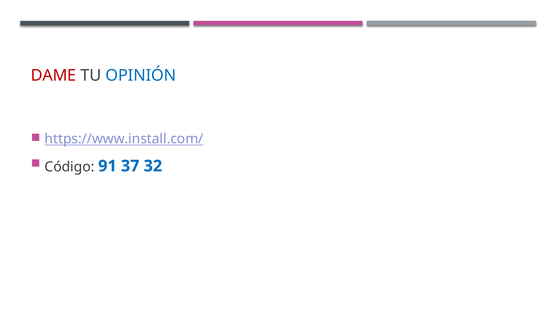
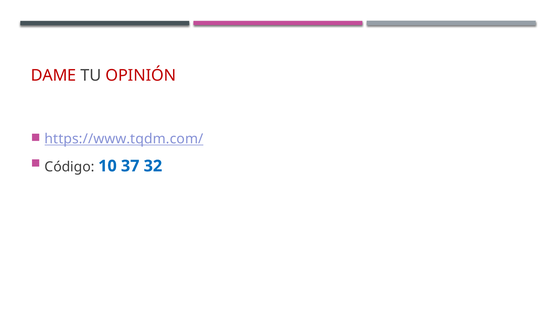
OPINIÓN colour: blue -> red (141, 76)
https://www.install.com/: https://www.install.com/ -> https://www.tqdm.com/ (124, 139)
91: 91 -> 10 (107, 166)
